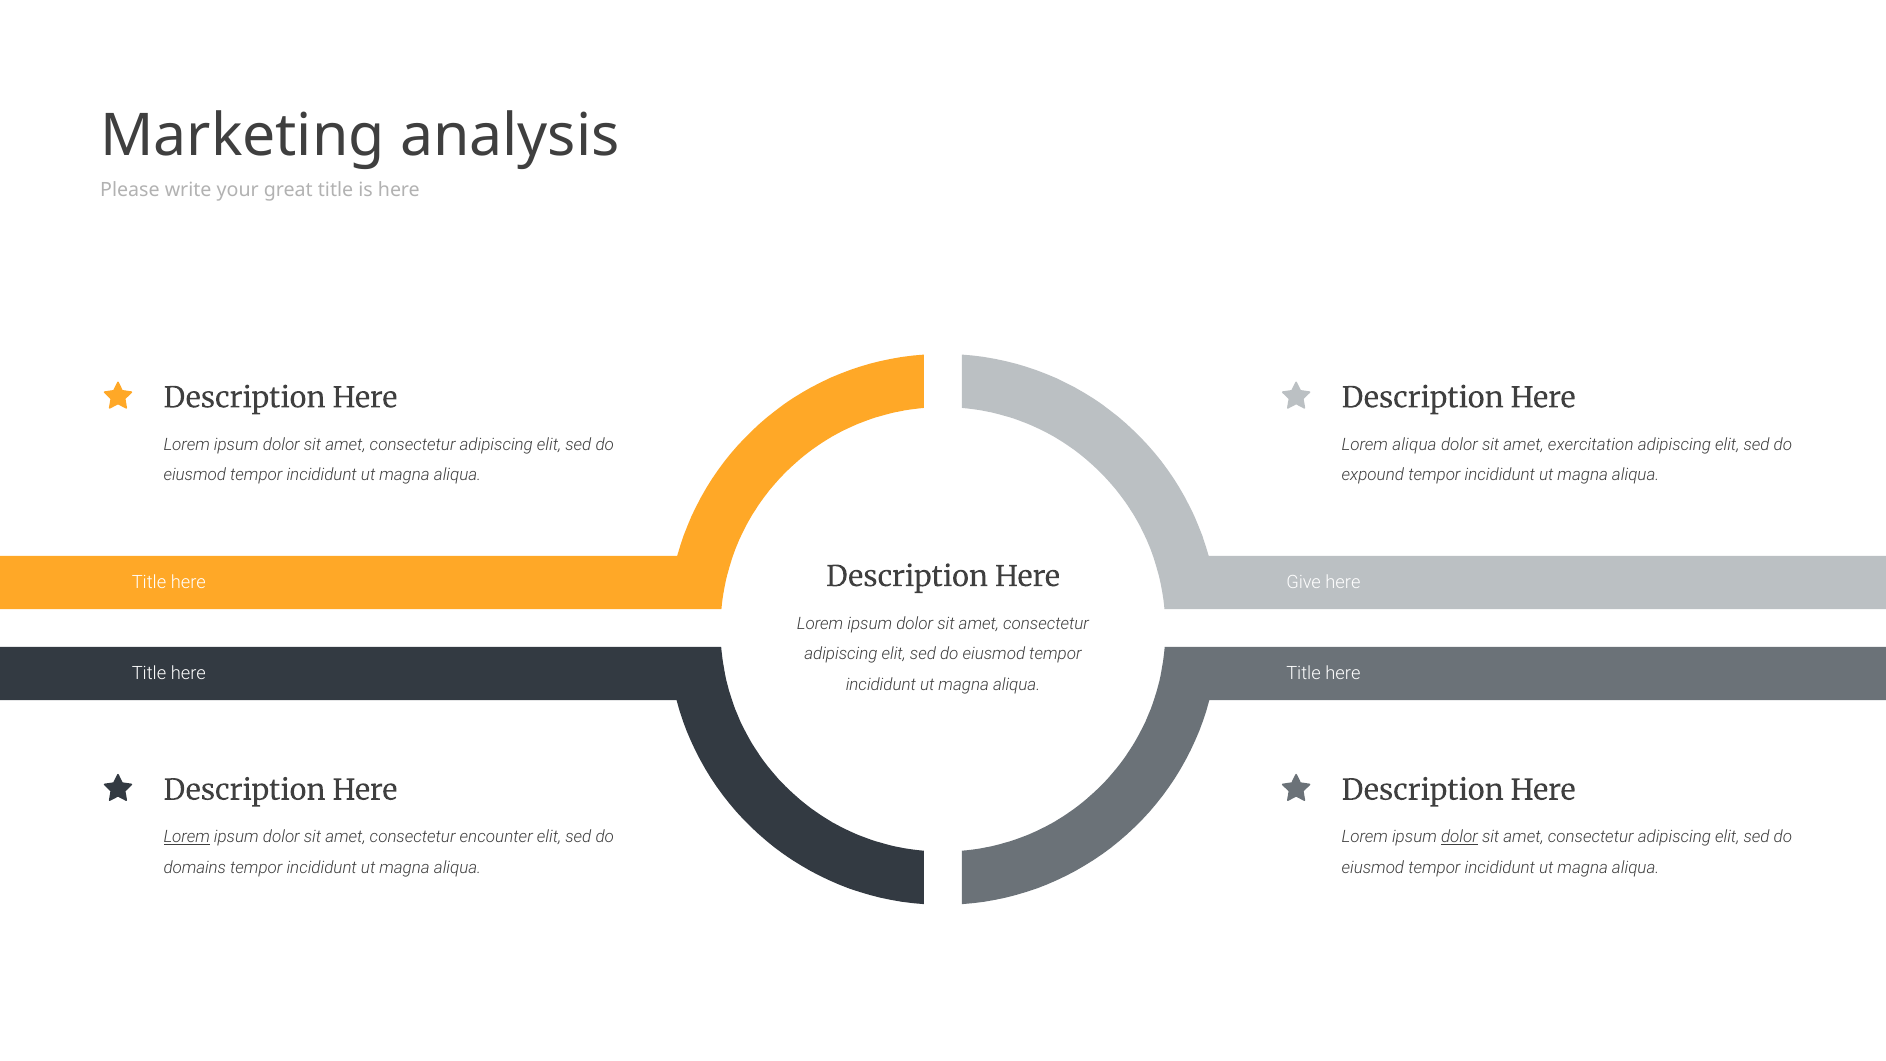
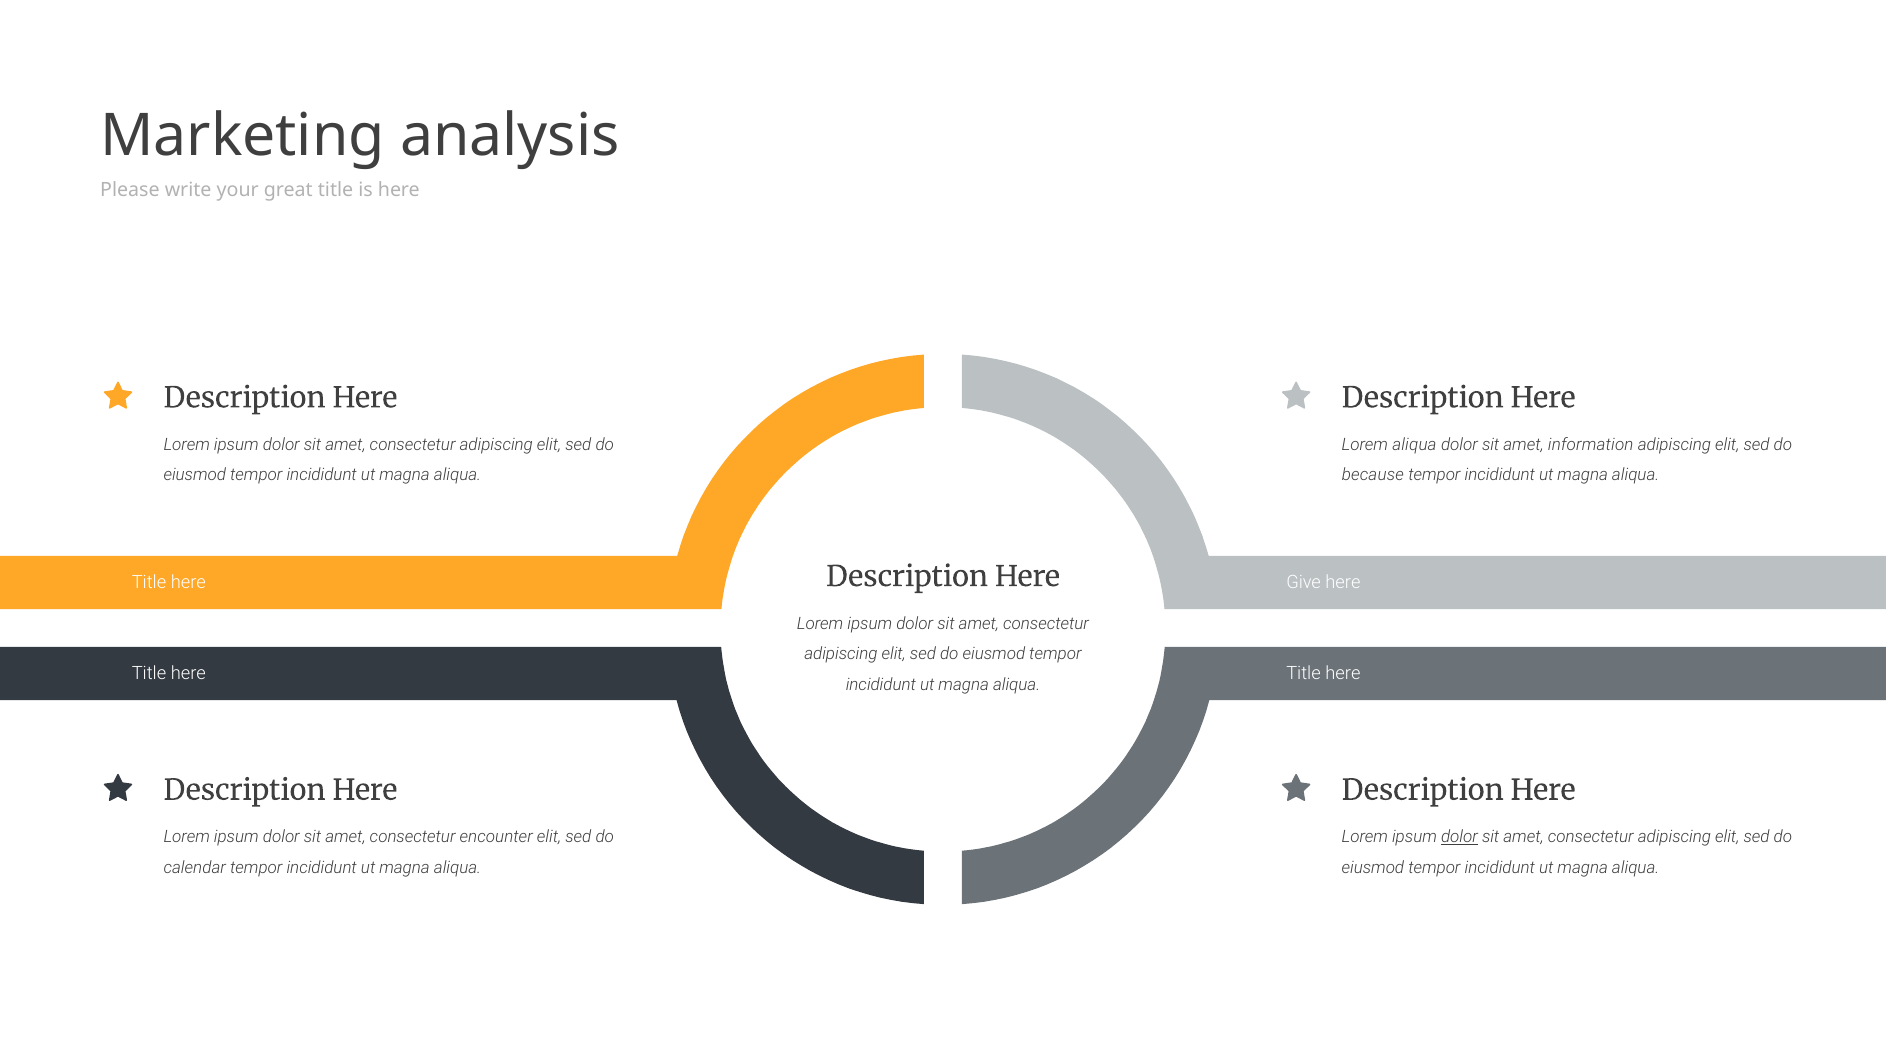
exercitation: exercitation -> information (1591, 445)
expound: expound -> because (1373, 475)
Lorem underline: present -> none (187, 837)
domains: domains -> calendar (195, 868)
